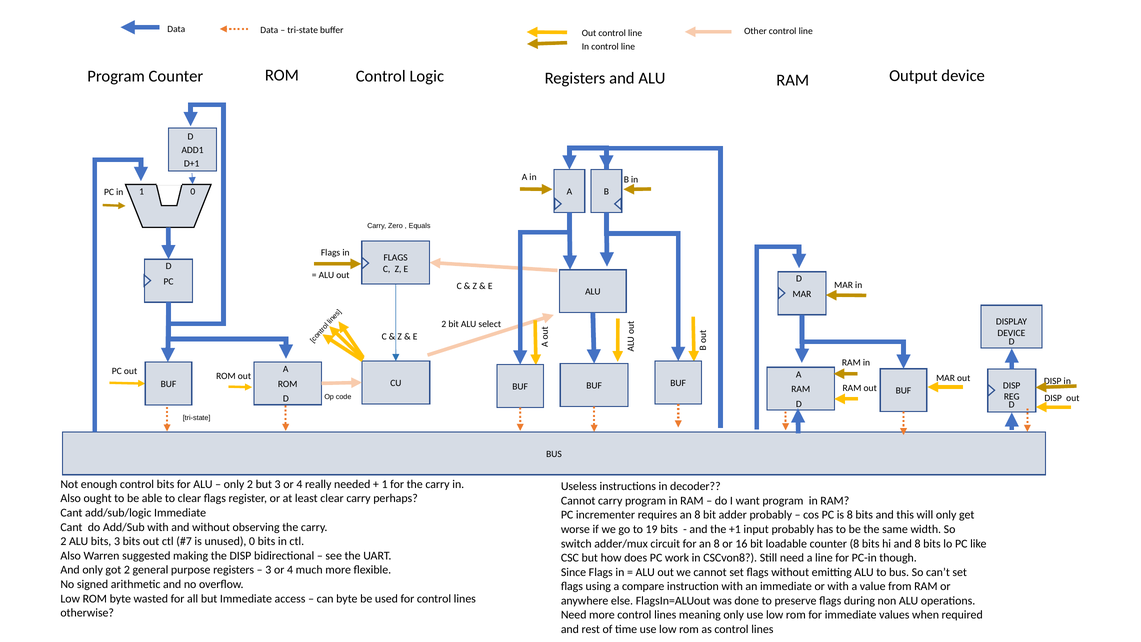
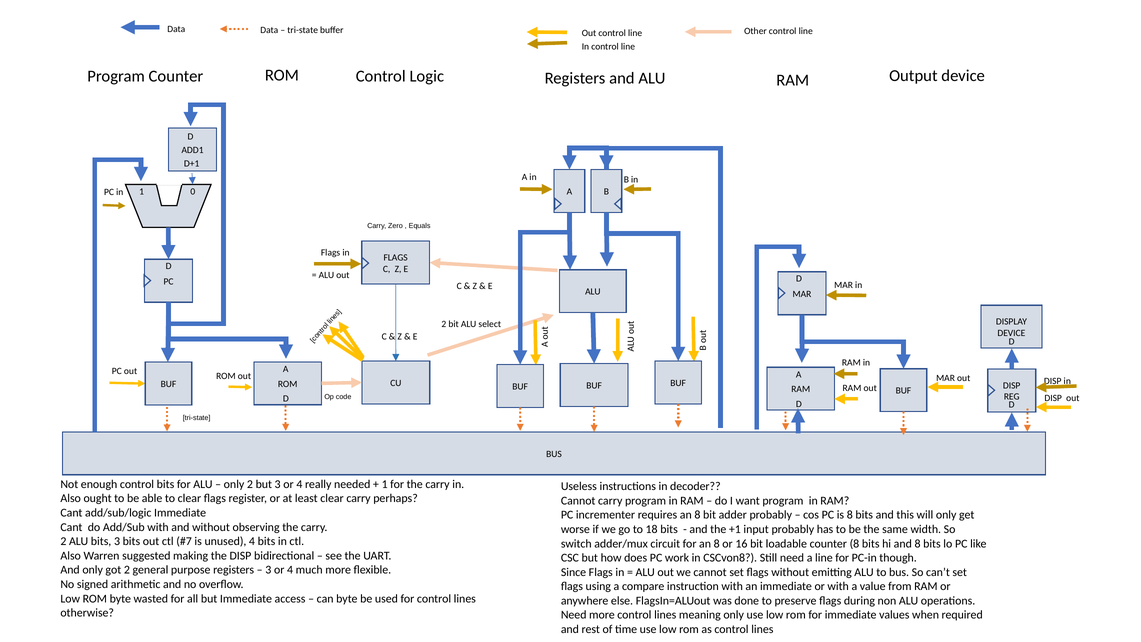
19: 19 -> 18 (652, 529)
unused 0: 0 -> 4 (252, 541)
